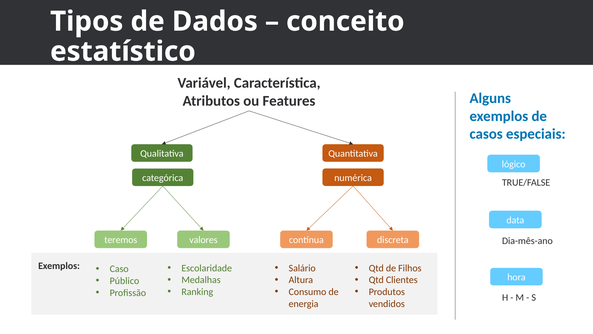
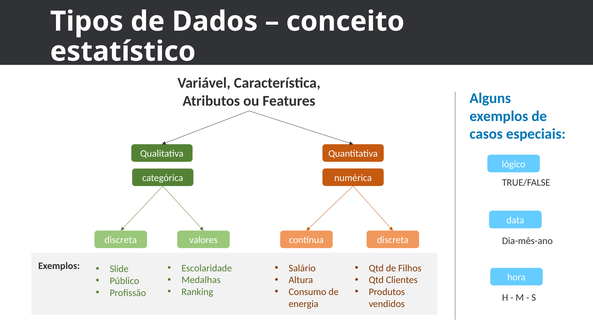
teremos: teremos -> discreta (121, 240)
Caso: Caso -> Slide (119, 269)
